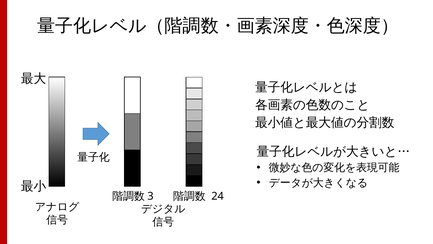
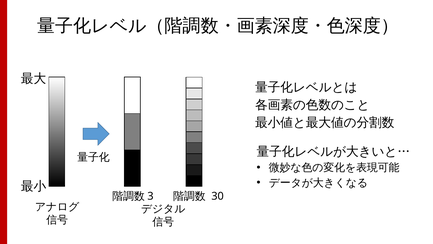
24: 24 -> 30 (218, 196)
